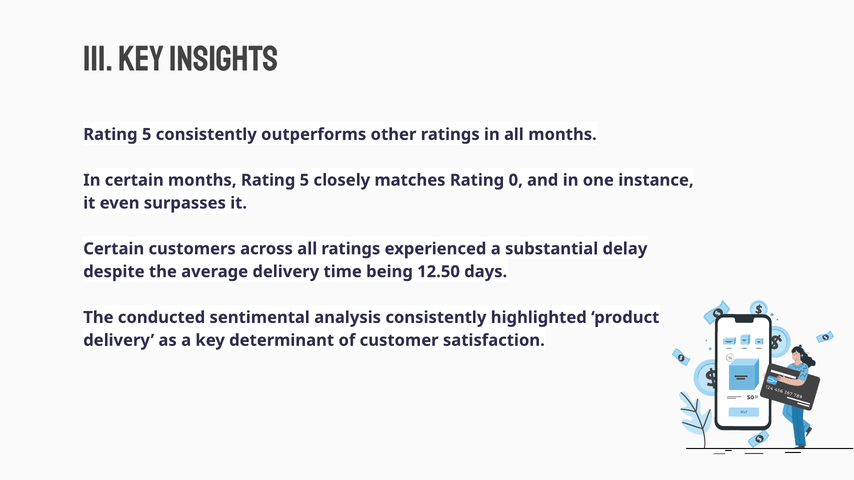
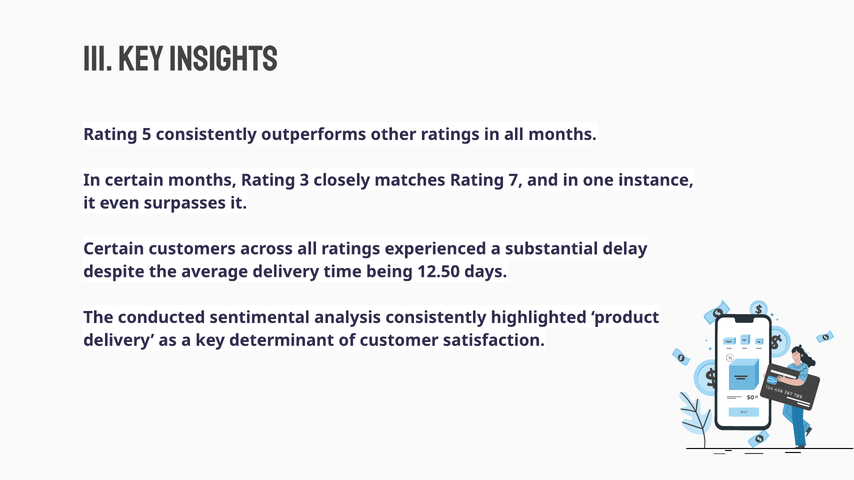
5: 5 -> 3 (304, 180)
0: 0 -> 7 (516, 180)
